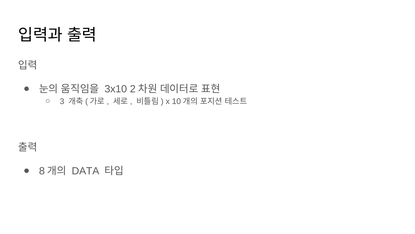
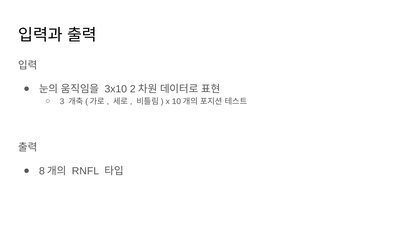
DATA: DATA -> RNFL (85, 171)
